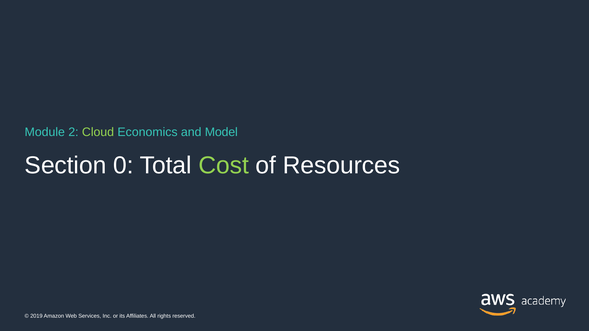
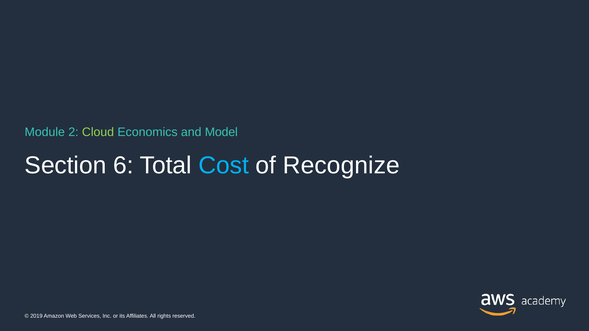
0: 0 -> 6 (123, 166)
Cost colour: light green -> light blue (224, 166)
Resources: Resources -> Recognize (341, 166)
